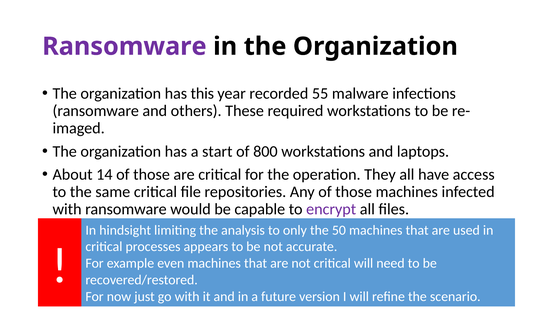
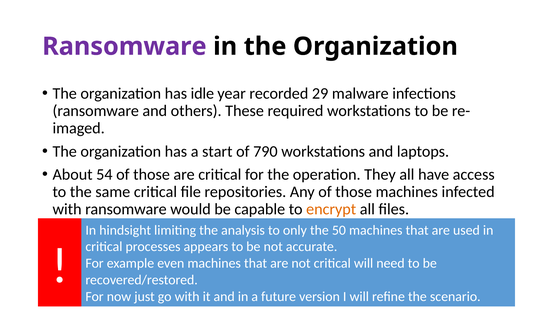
this: this -> idle (202, 93)
55: 55 -> 29 (320, 93)
800: 800 -> 790 (265, 151)
14: 14 -> 54 (104, 175)
encrypt colour: purple -> orange (331, 209)
